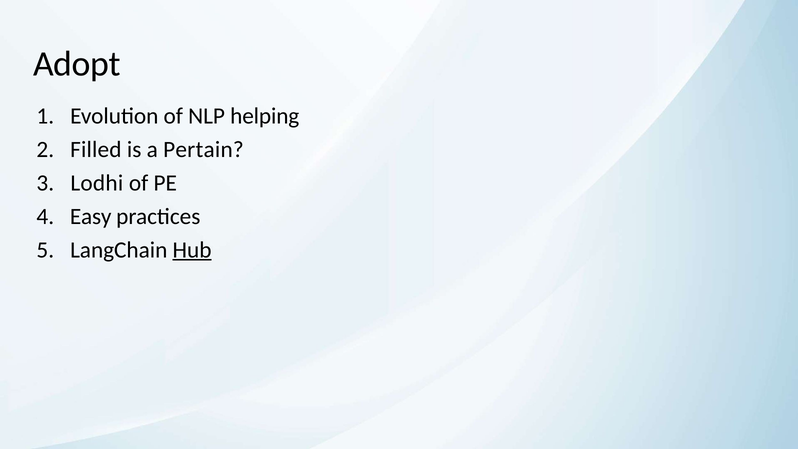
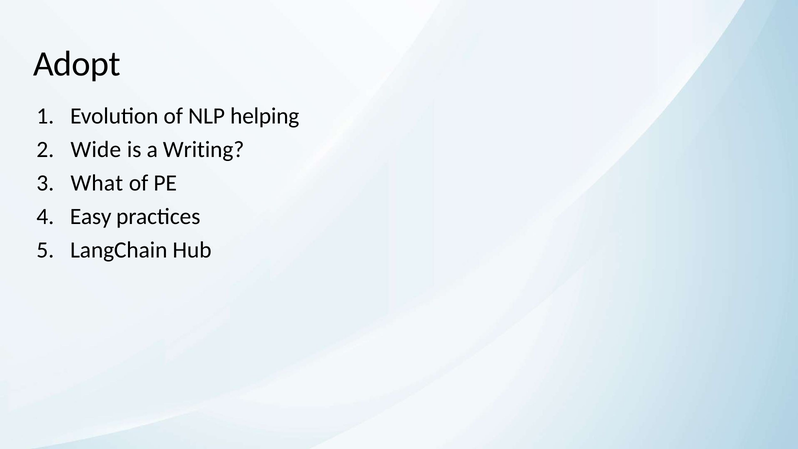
Filled: Filled -> Wide (96, 149)
Pertain: Pertain -> Writing (204, 149)
Lodhi: Lodhi -> What (97, 183)
Hub underline: present -> none (192, 250)
